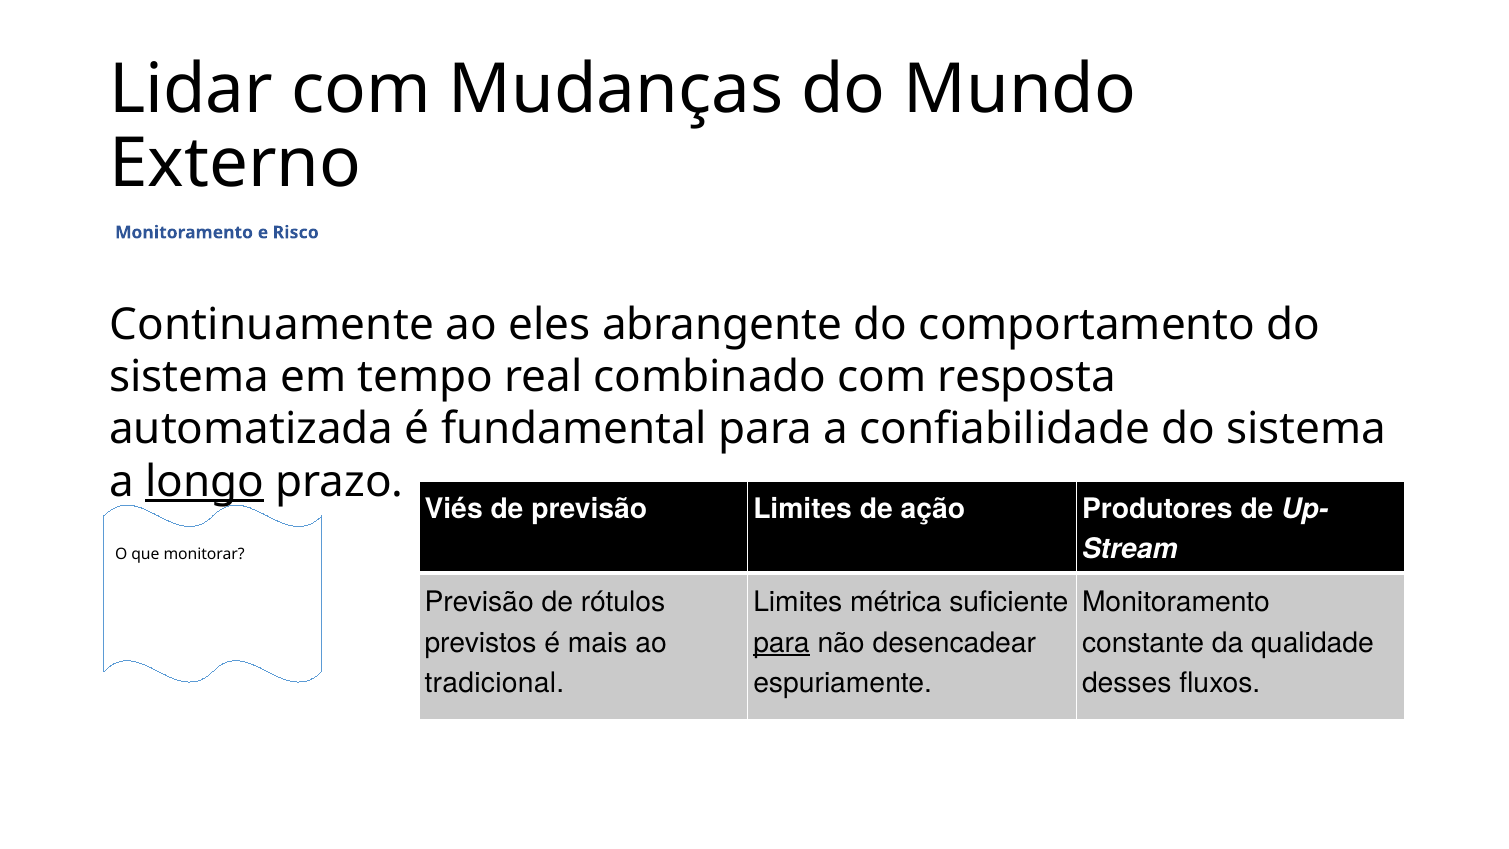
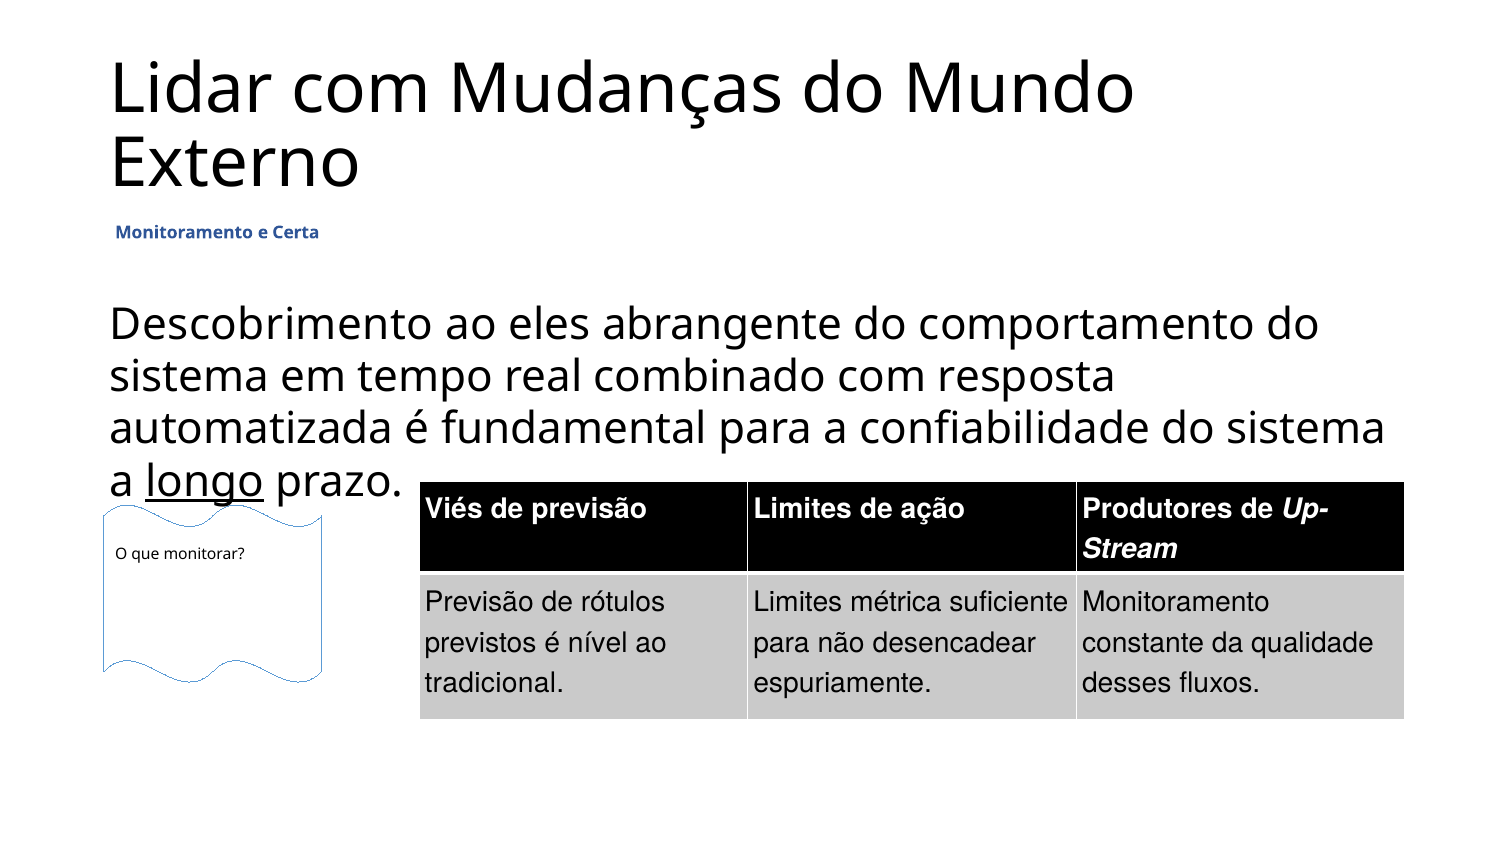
Risco: Risco -> Certa (296, 232)
Continuamente: Continuamente -> Descobrimento (272, 325)
mais: mais -> nível (598, 643)
para underline: present -> none (782, 643)
